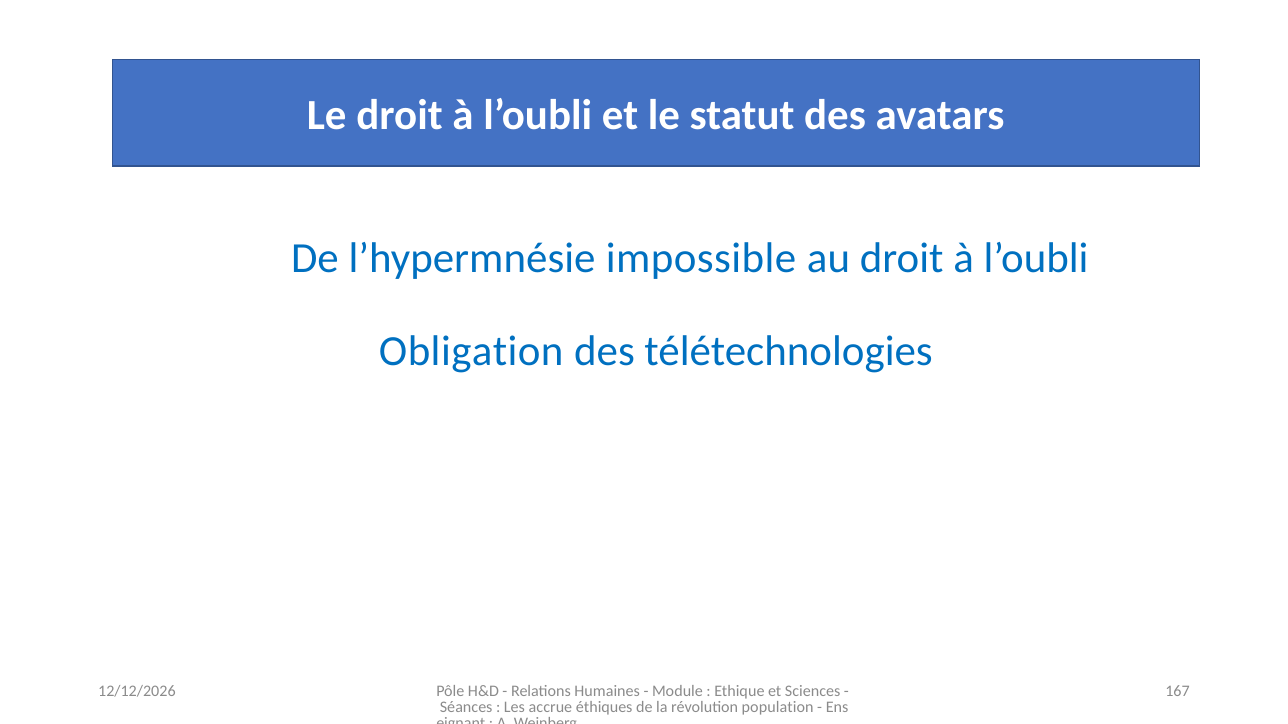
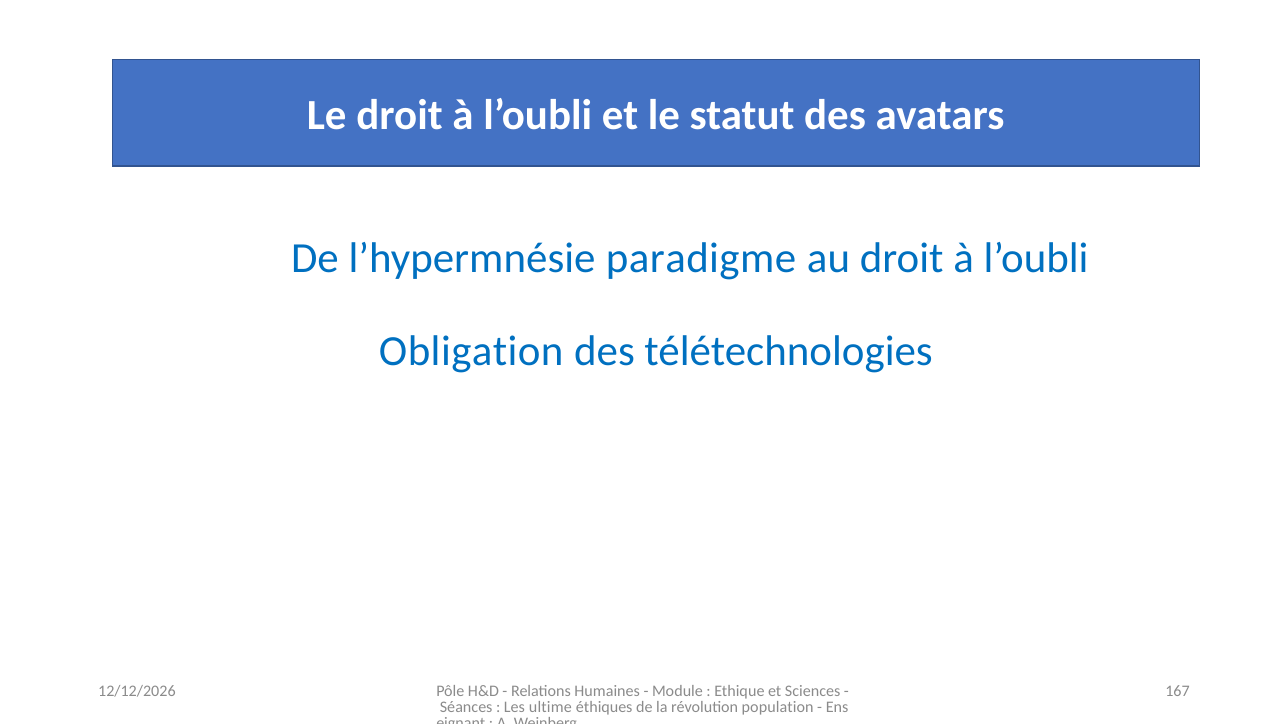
impossible: impossible -> paradigme (701, 259)
accrue: accrue -> ultime (550, 708)
